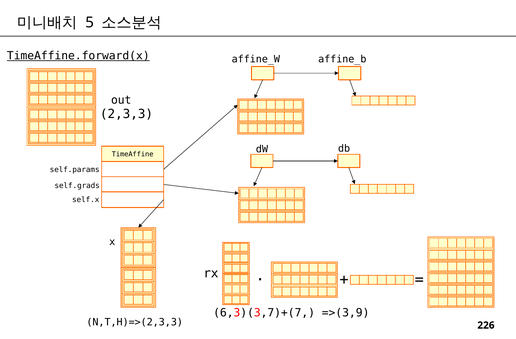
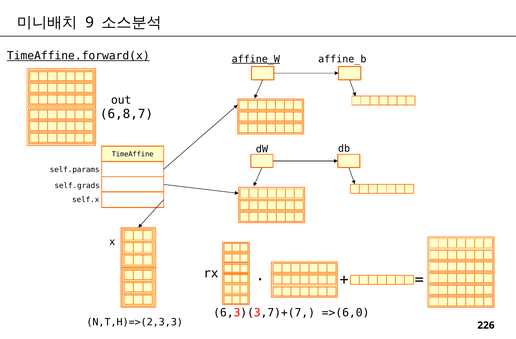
5: 5 -> 9 (90, 22)
affine_W underline: none -> present (256, 59)
2,3,3: 2,3,3 -> 6,8,7 (126, 114)
=>(3,9: =>(3,9 -> =>(6,0 (346, 313)
